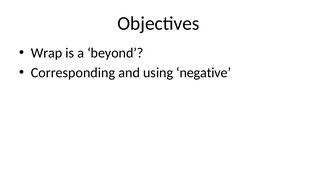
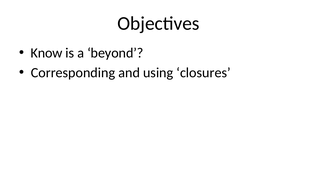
Wrap: Wrap -> Know (47, 53)
negative: negative -> closures (204, 72)
